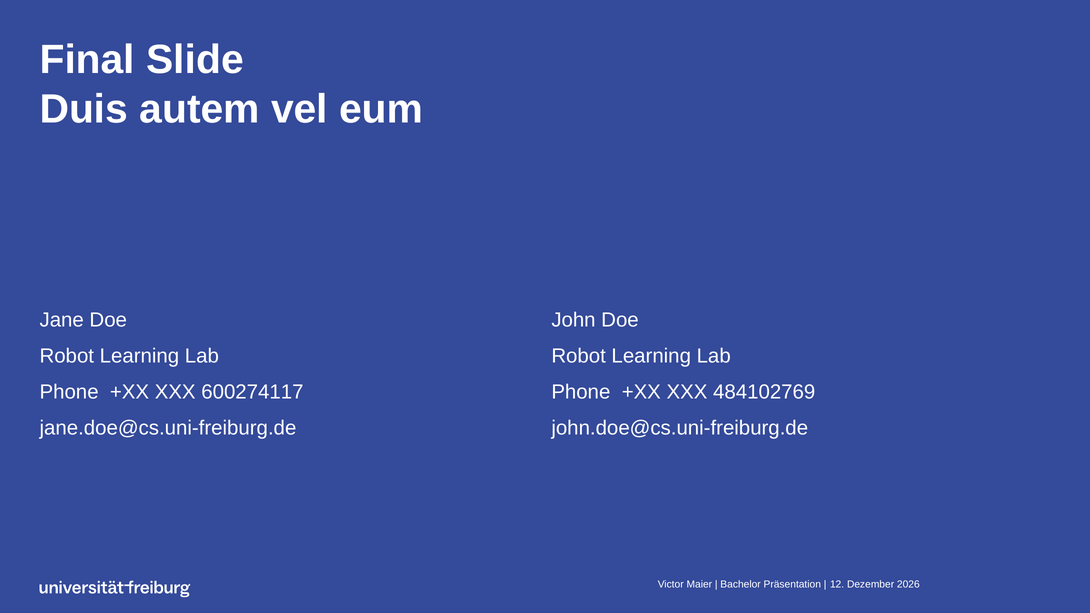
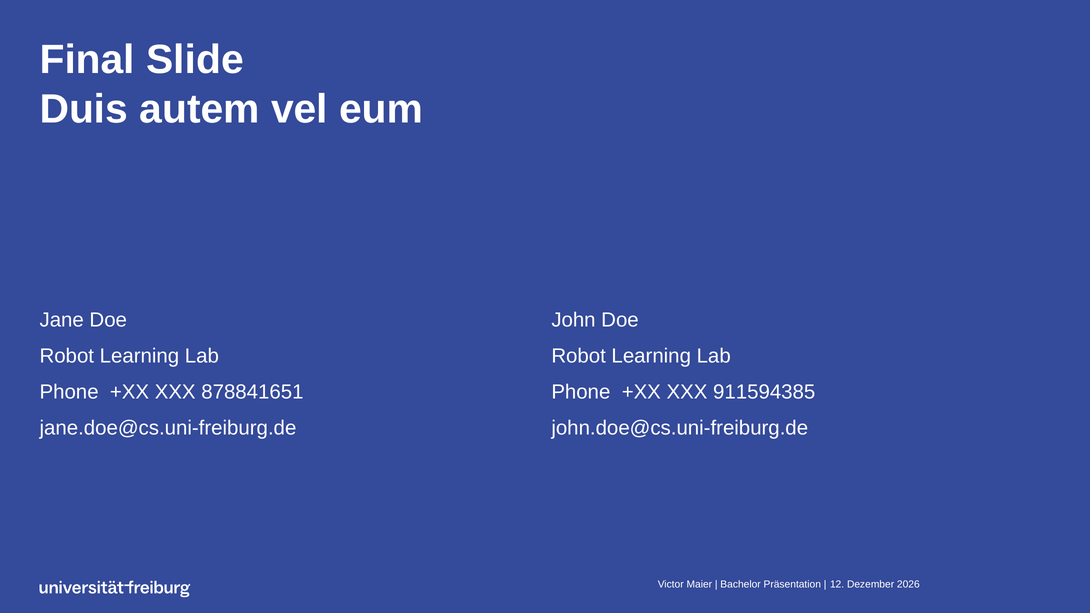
600274117: 600274117 -> 878841651 (252, 392)
484102769: 484102769 -> 911594385 (764, 392)
